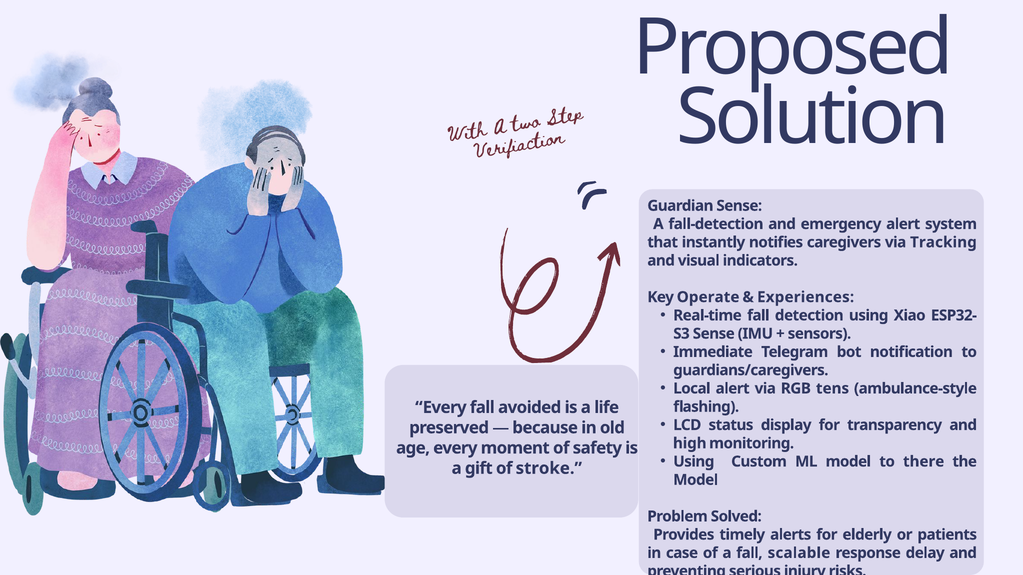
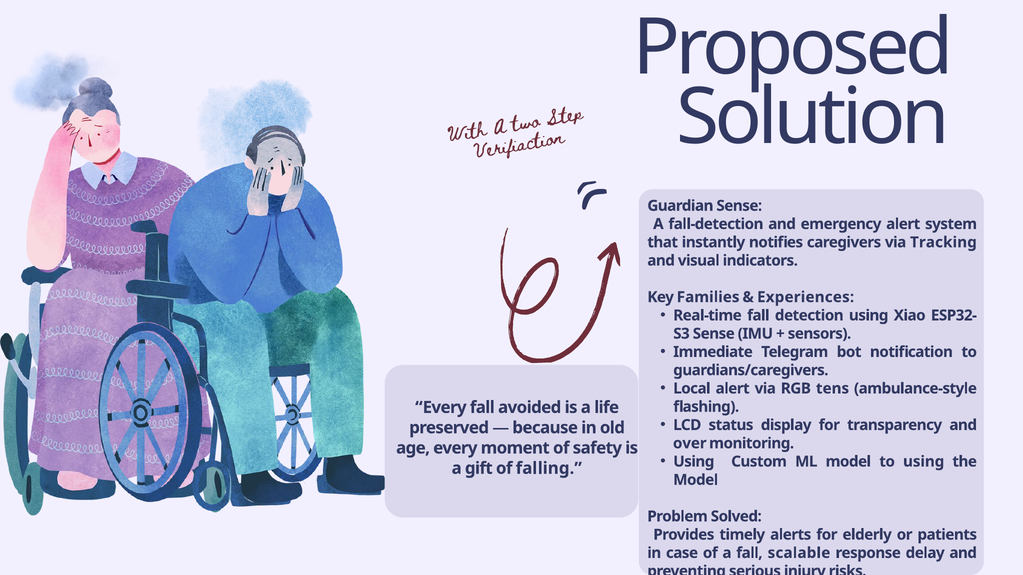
Operate: Operate -> Families (708, 297)
high: high -> over (690, 444)
to there: there -> using (924, 462)
stroke: stroke -> falling (549, 469)
